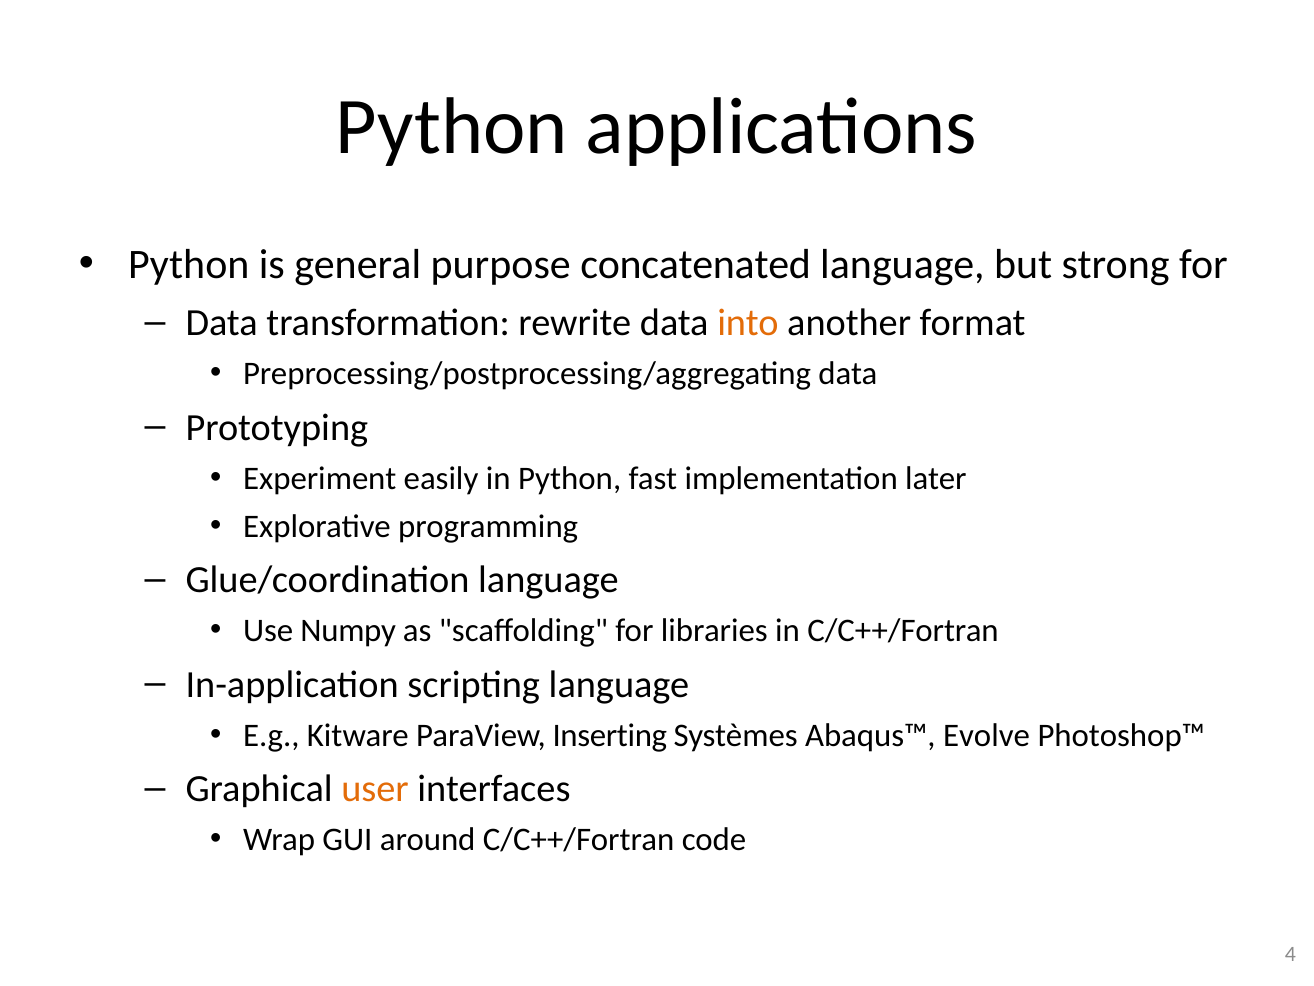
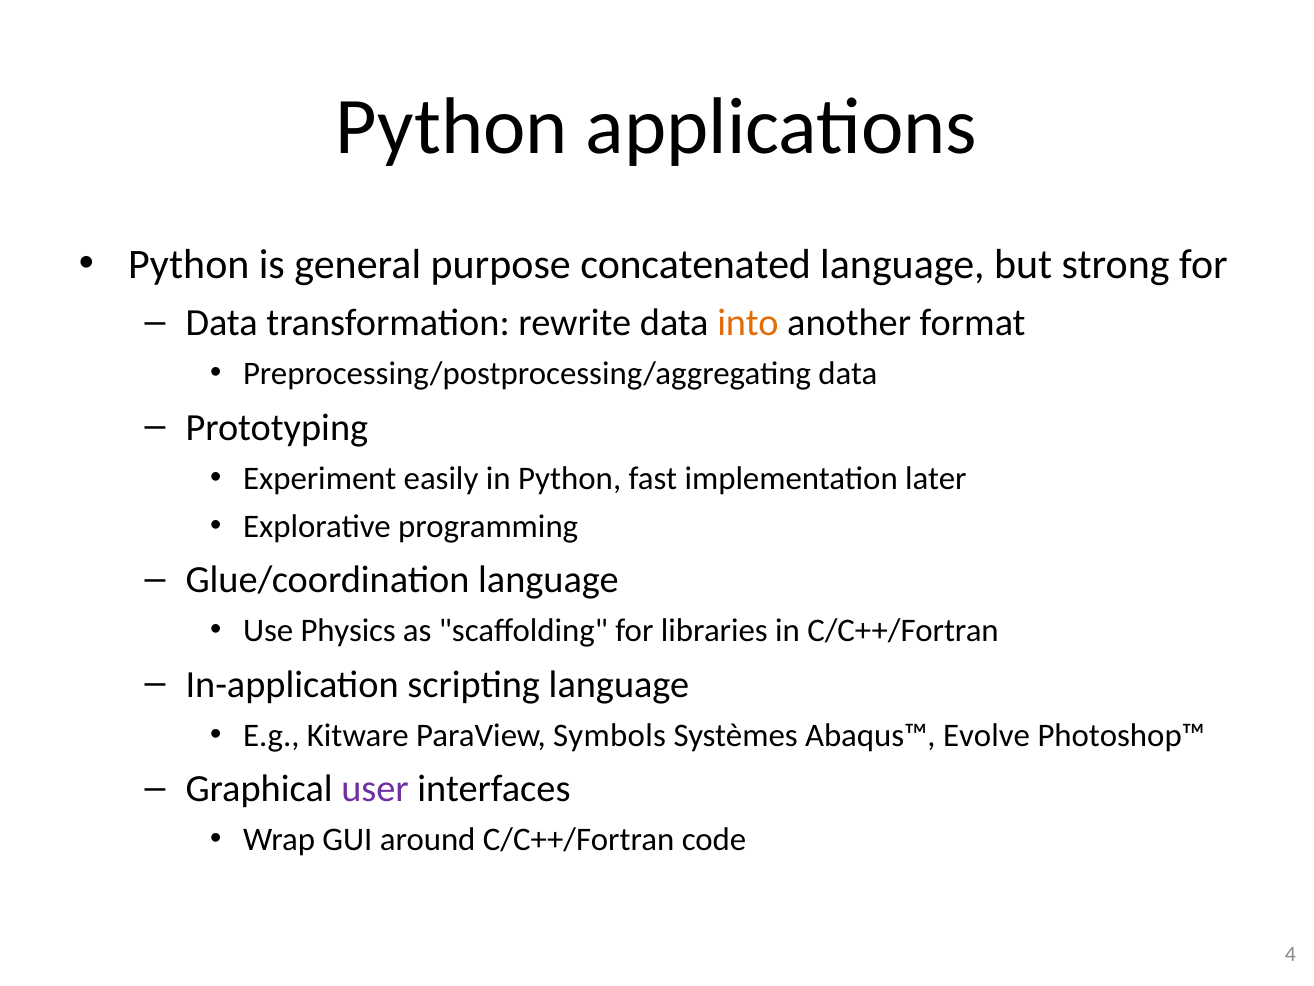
Numpy: Numpy -> Physics (348, 631)
Inserting: Inserting -> Symbols (610, 735)
user colour: orange -> purple (375, 789)
